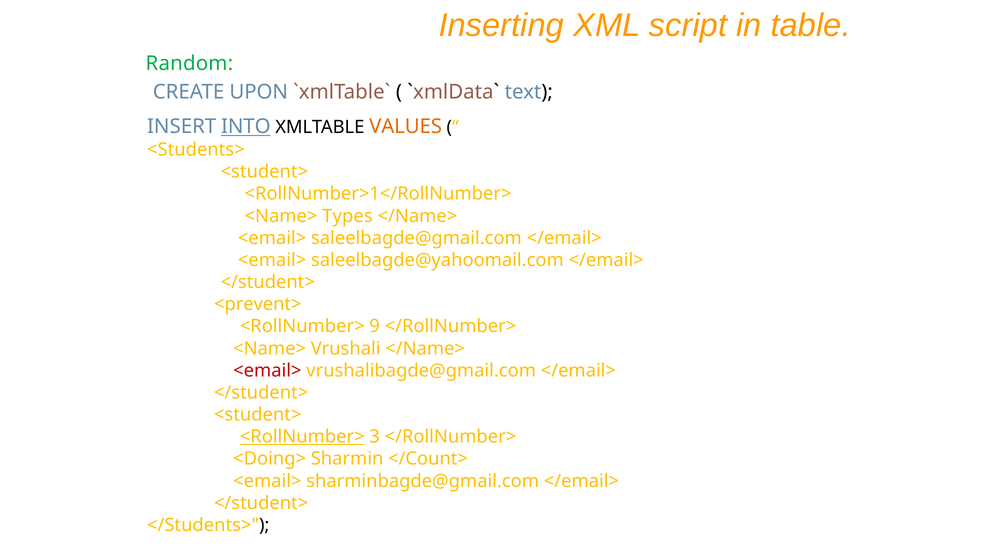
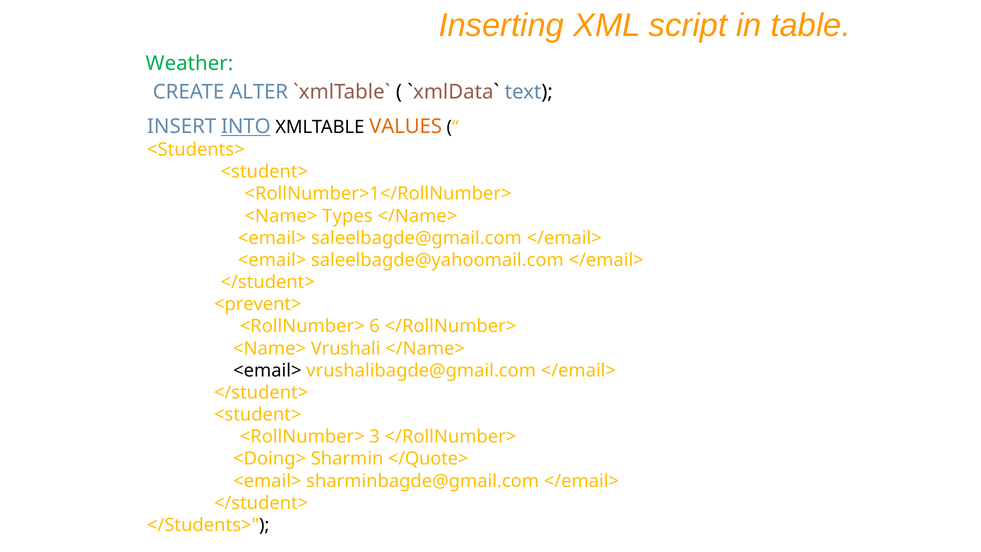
Random: Random -> Weather (189, 63)
UPON: UPON -> ALTER (259, 92)
9: 9 -> 6 (375, 326)
<email> colour: red -> black (267, 370)
<RollNumber> underline: present -> none (302, 437)
</Count>: </Count> -> </Quote> (428, 459)
